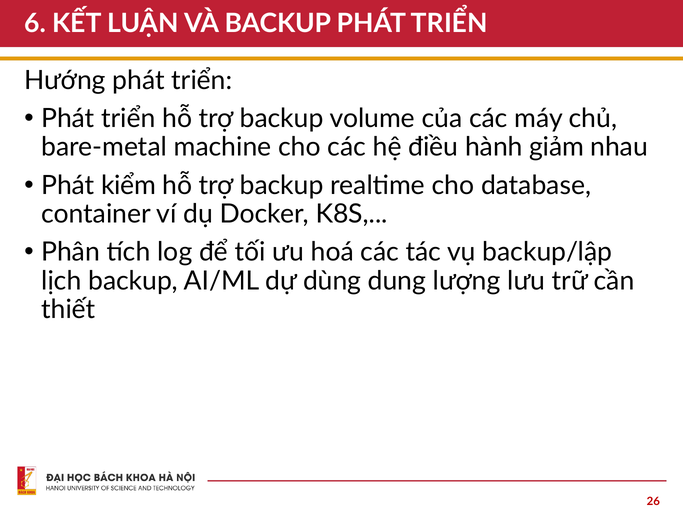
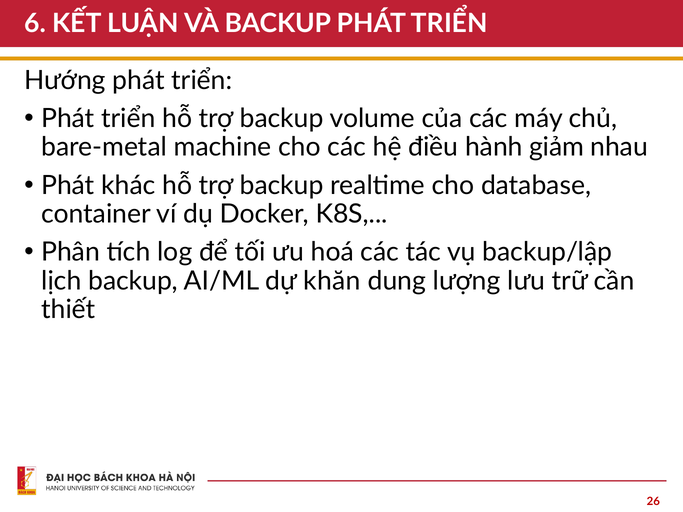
kiểm: kiểm -> khác (128, 185)
dùng: dùng -> khăn (332, 281)
